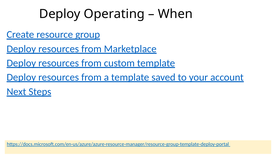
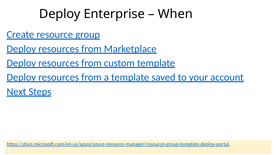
Operating: Operating -> Enterprise (114, 14)
